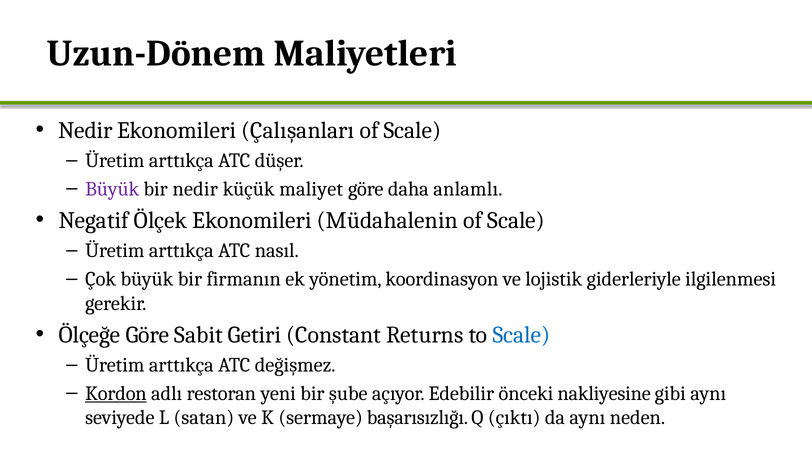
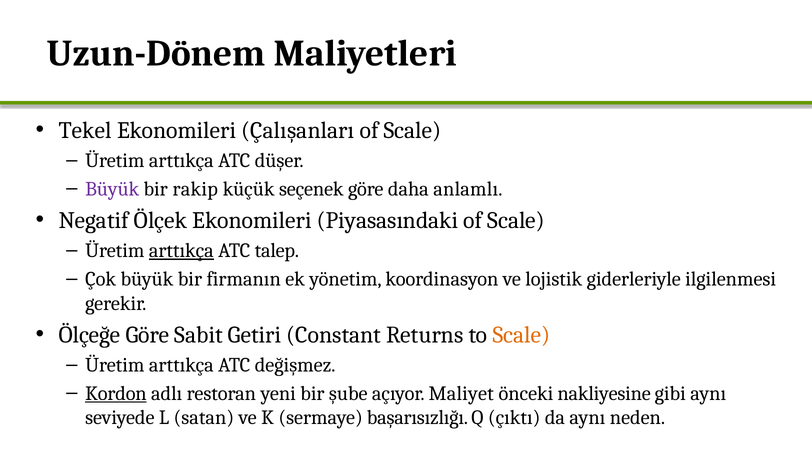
Nedir: Nedir -> Tekel (85, 130)
bir nedir: nedir -> rakip (195, 189)
maliyet: maliyet -> seçenek (311, 189)
Müdahalenin: Müdahalenin -> Piyasasındaki (388, 220)
arttıkça underline: none -> present (181, 250)
nasıl: nasıl -> talep (277, 250)
Scale colour: blue -> orange (521, 335)
Edebilir: Edebilir -> Maliyet (461, 393)
